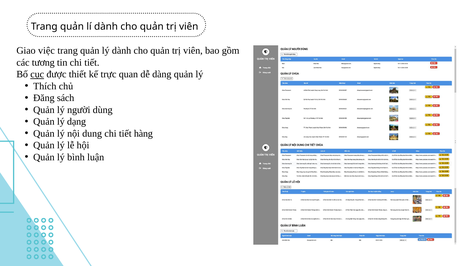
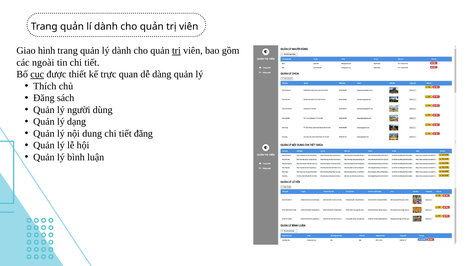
việc: việc -> hình (47, 51)
trị underline: none -> present (176, 51)
tương: tương -> ngoài (43, 63)
tiết hàng: hàng -> đăng (143, 134)
